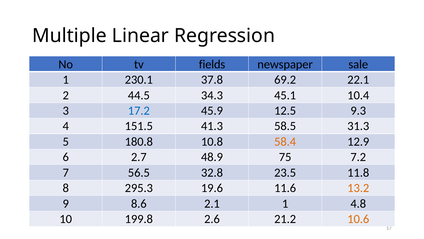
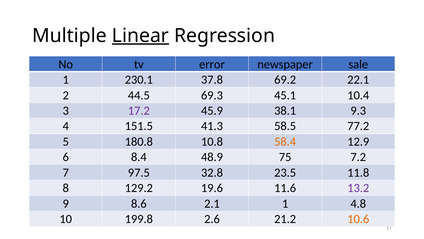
Linear underline: none -> present (140, 36)
fields: fields -> error (212, 64)
34.3: 34.3 -> 69.3 (212, 95)
17.2 colour: blue -> purple (139, 111)
12.5: 12.5 -> 38.1 (285, 111)
31.3: 31.3 -> 77.2 (358, 126)
2.7: 2.7 -> 8.4 (139, 157)
56.5: 56.5 -> 97.5 (139, 172)
295.3: 295.3 -> 129.2 (139, 188)
13.2 colour: orange -> purple (358, 188)
